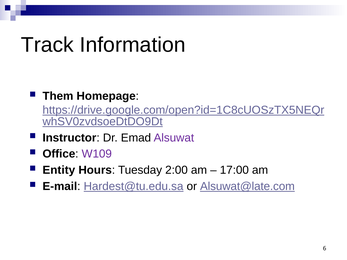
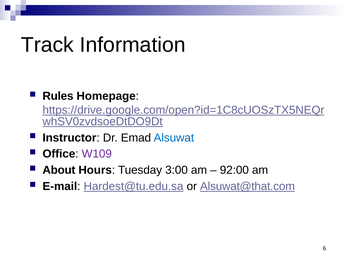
Them: Them -> Rules (58, 96)
Alsuwat colour: purple -> blue (174, 138)
Entity: Entity -> About (59, 170)
2:00: 2:00 -> 3:00 (176, 170)
17:00: 17:00 -> 92:00 (234, 170)
Alsuwat@late.com: Alsuwat@late.com -> Alsuwat@that.com (247, 186)
